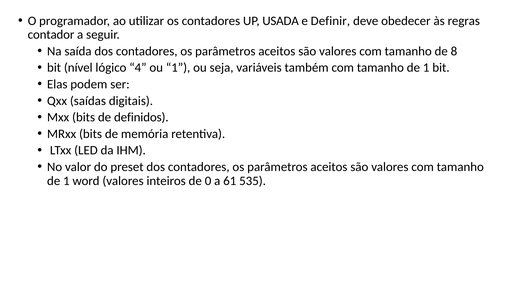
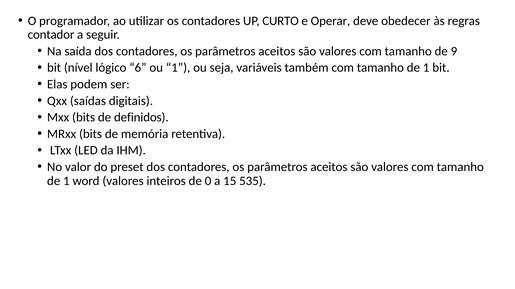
USADA: USADA -> CURTO (281, 21)
Definir: Definir -> Operar (331, 21)
8: 8 -> 9 (454, 51)
4: 4 -> 6 (138, 68)
61: 61 -> 15 (230, 181)
